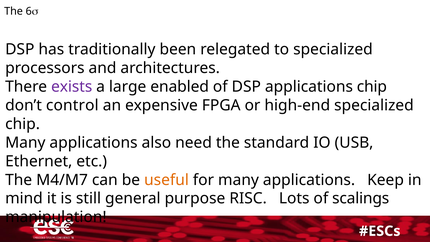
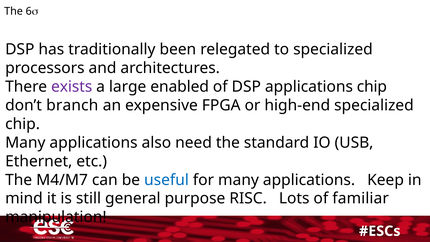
control: control -> branch (72, 105)
useful colour: orange -> blue (167, 180)
scalings: scalings -> familiar (361, 198)
